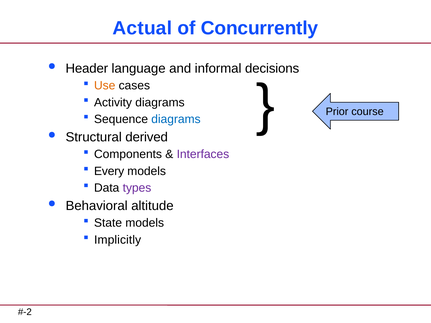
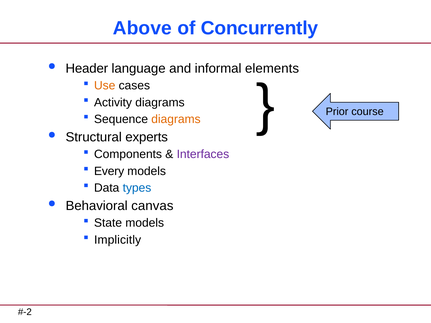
Actual: Actual -> Above (142, 28)
decisions: decisions -> elements (272, 68)
diagrams colour: blue -> orange (176, 119)
derived: derived -> experts (147, 137)
types colour: purple -> blue (137, 188)
altitude: altitude -> canvas (152, 206)
